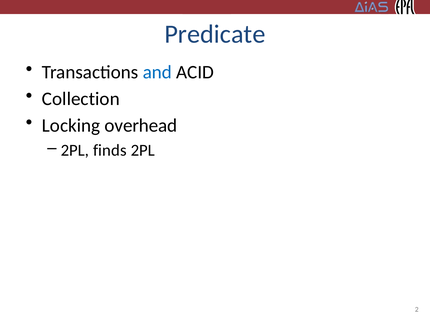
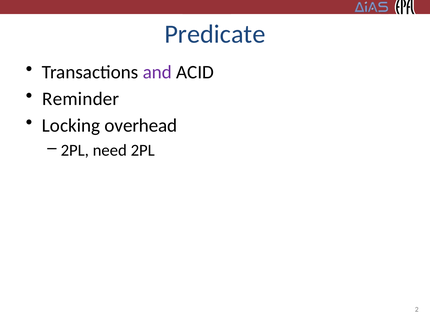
and colour: blue -> purple (157, 72)
Collection: Collection -> Reminder (81, 99)
finds: finds -> need (110, 151)
